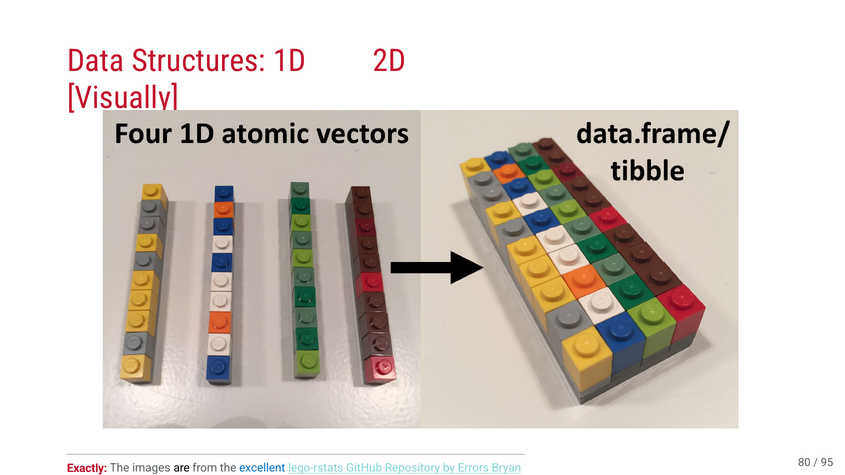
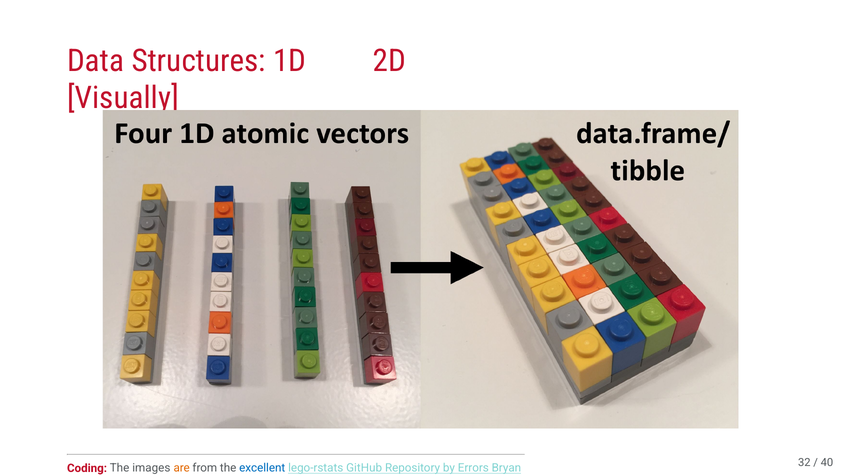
Exactly: Exactly -> Coding (87, 469)
are colour: black -> orange (182, 469)
80: 80 -> 32 (804, 463)
95: 95 -> 40 (827, 463)
